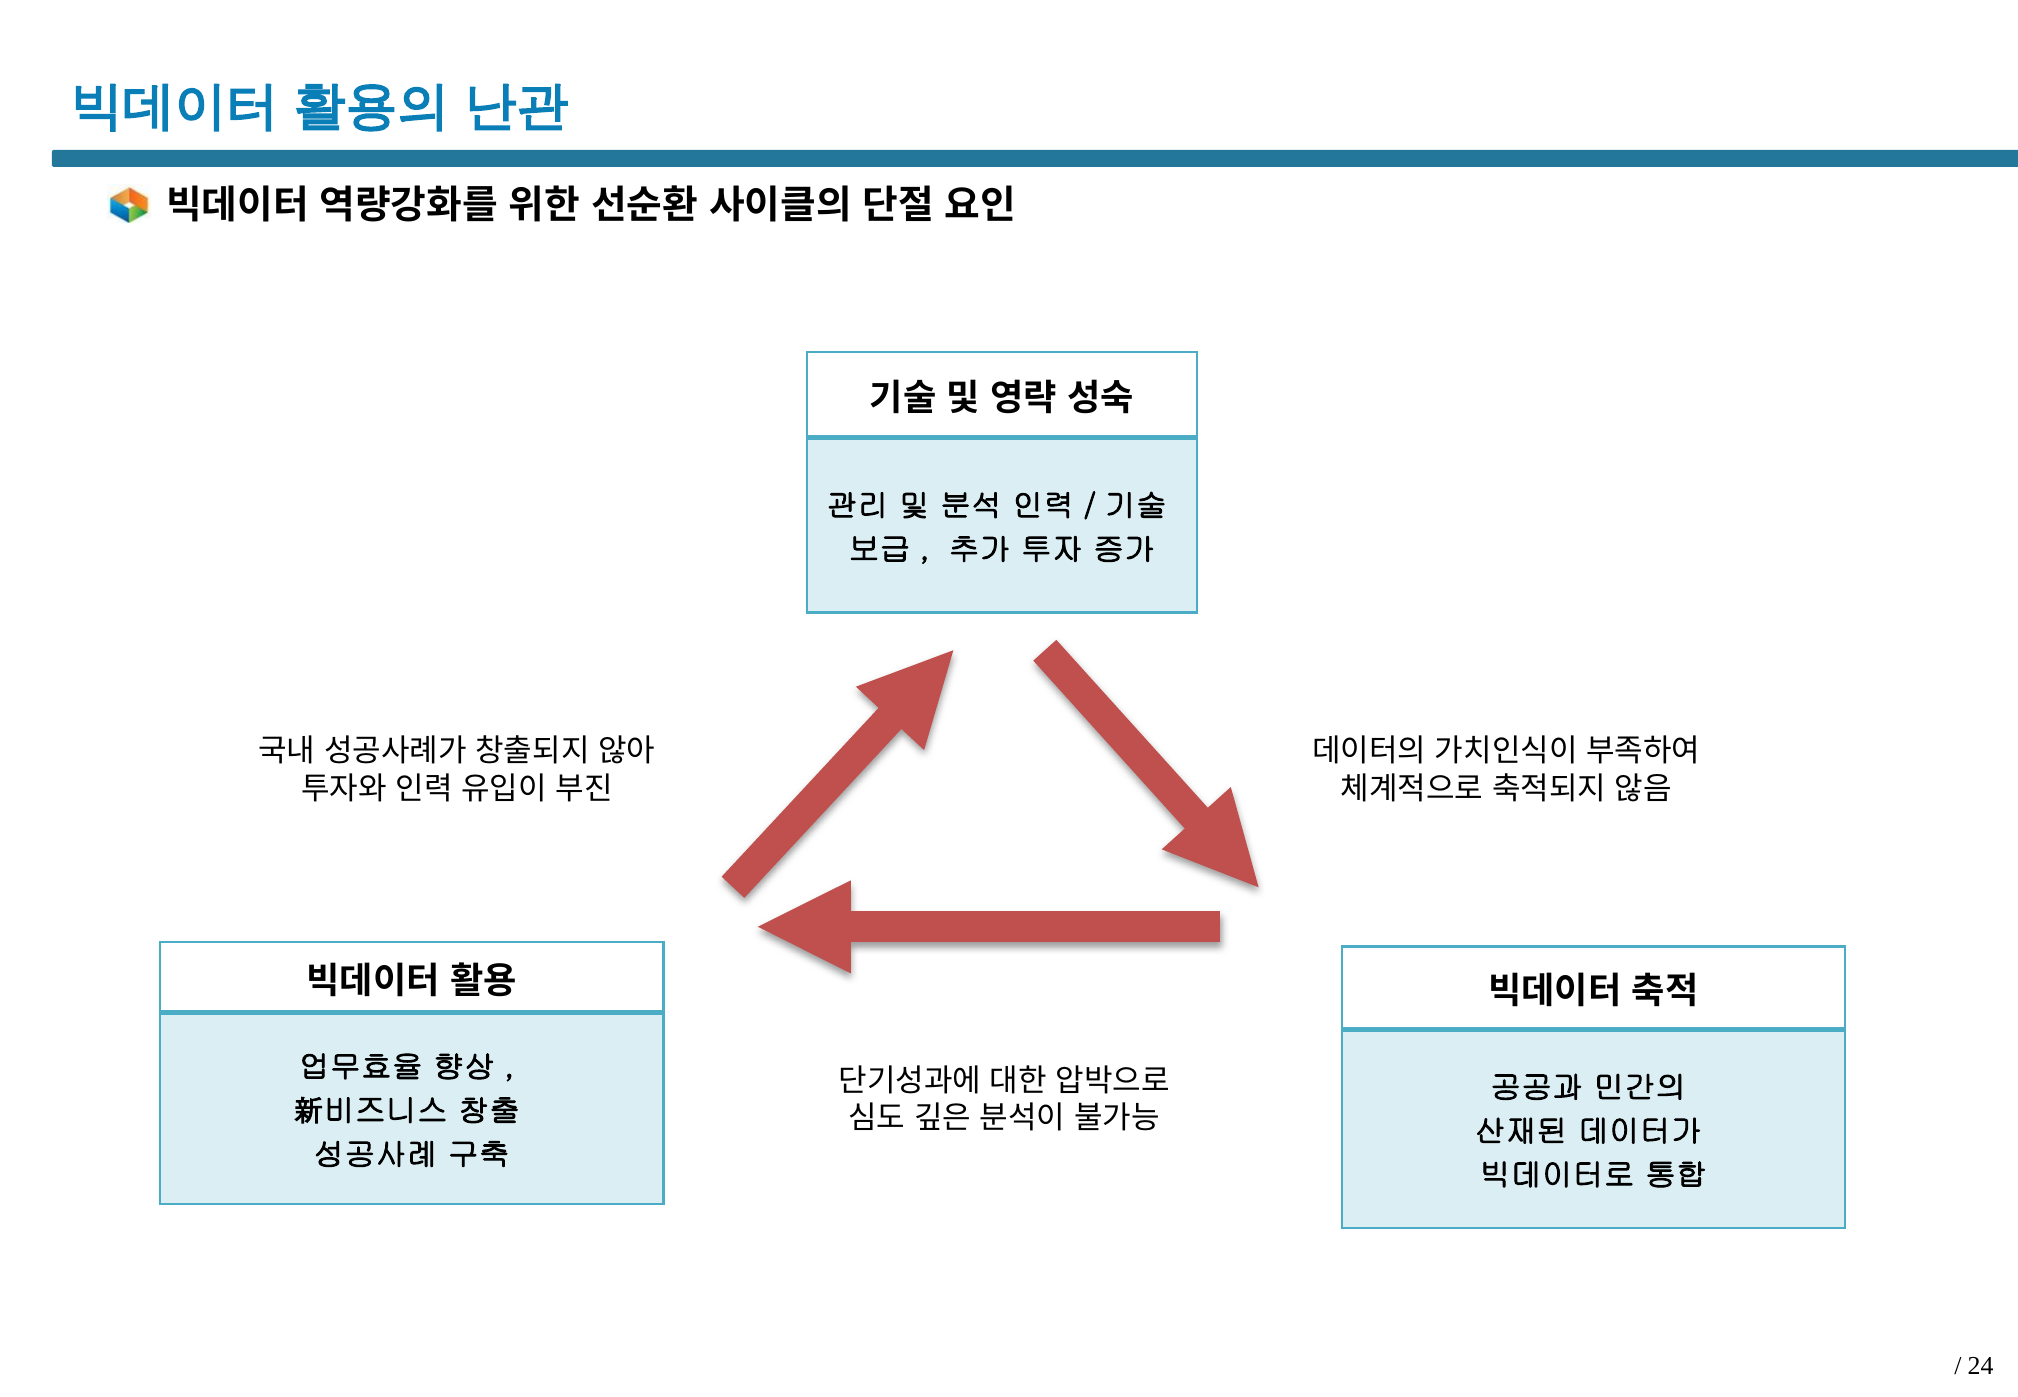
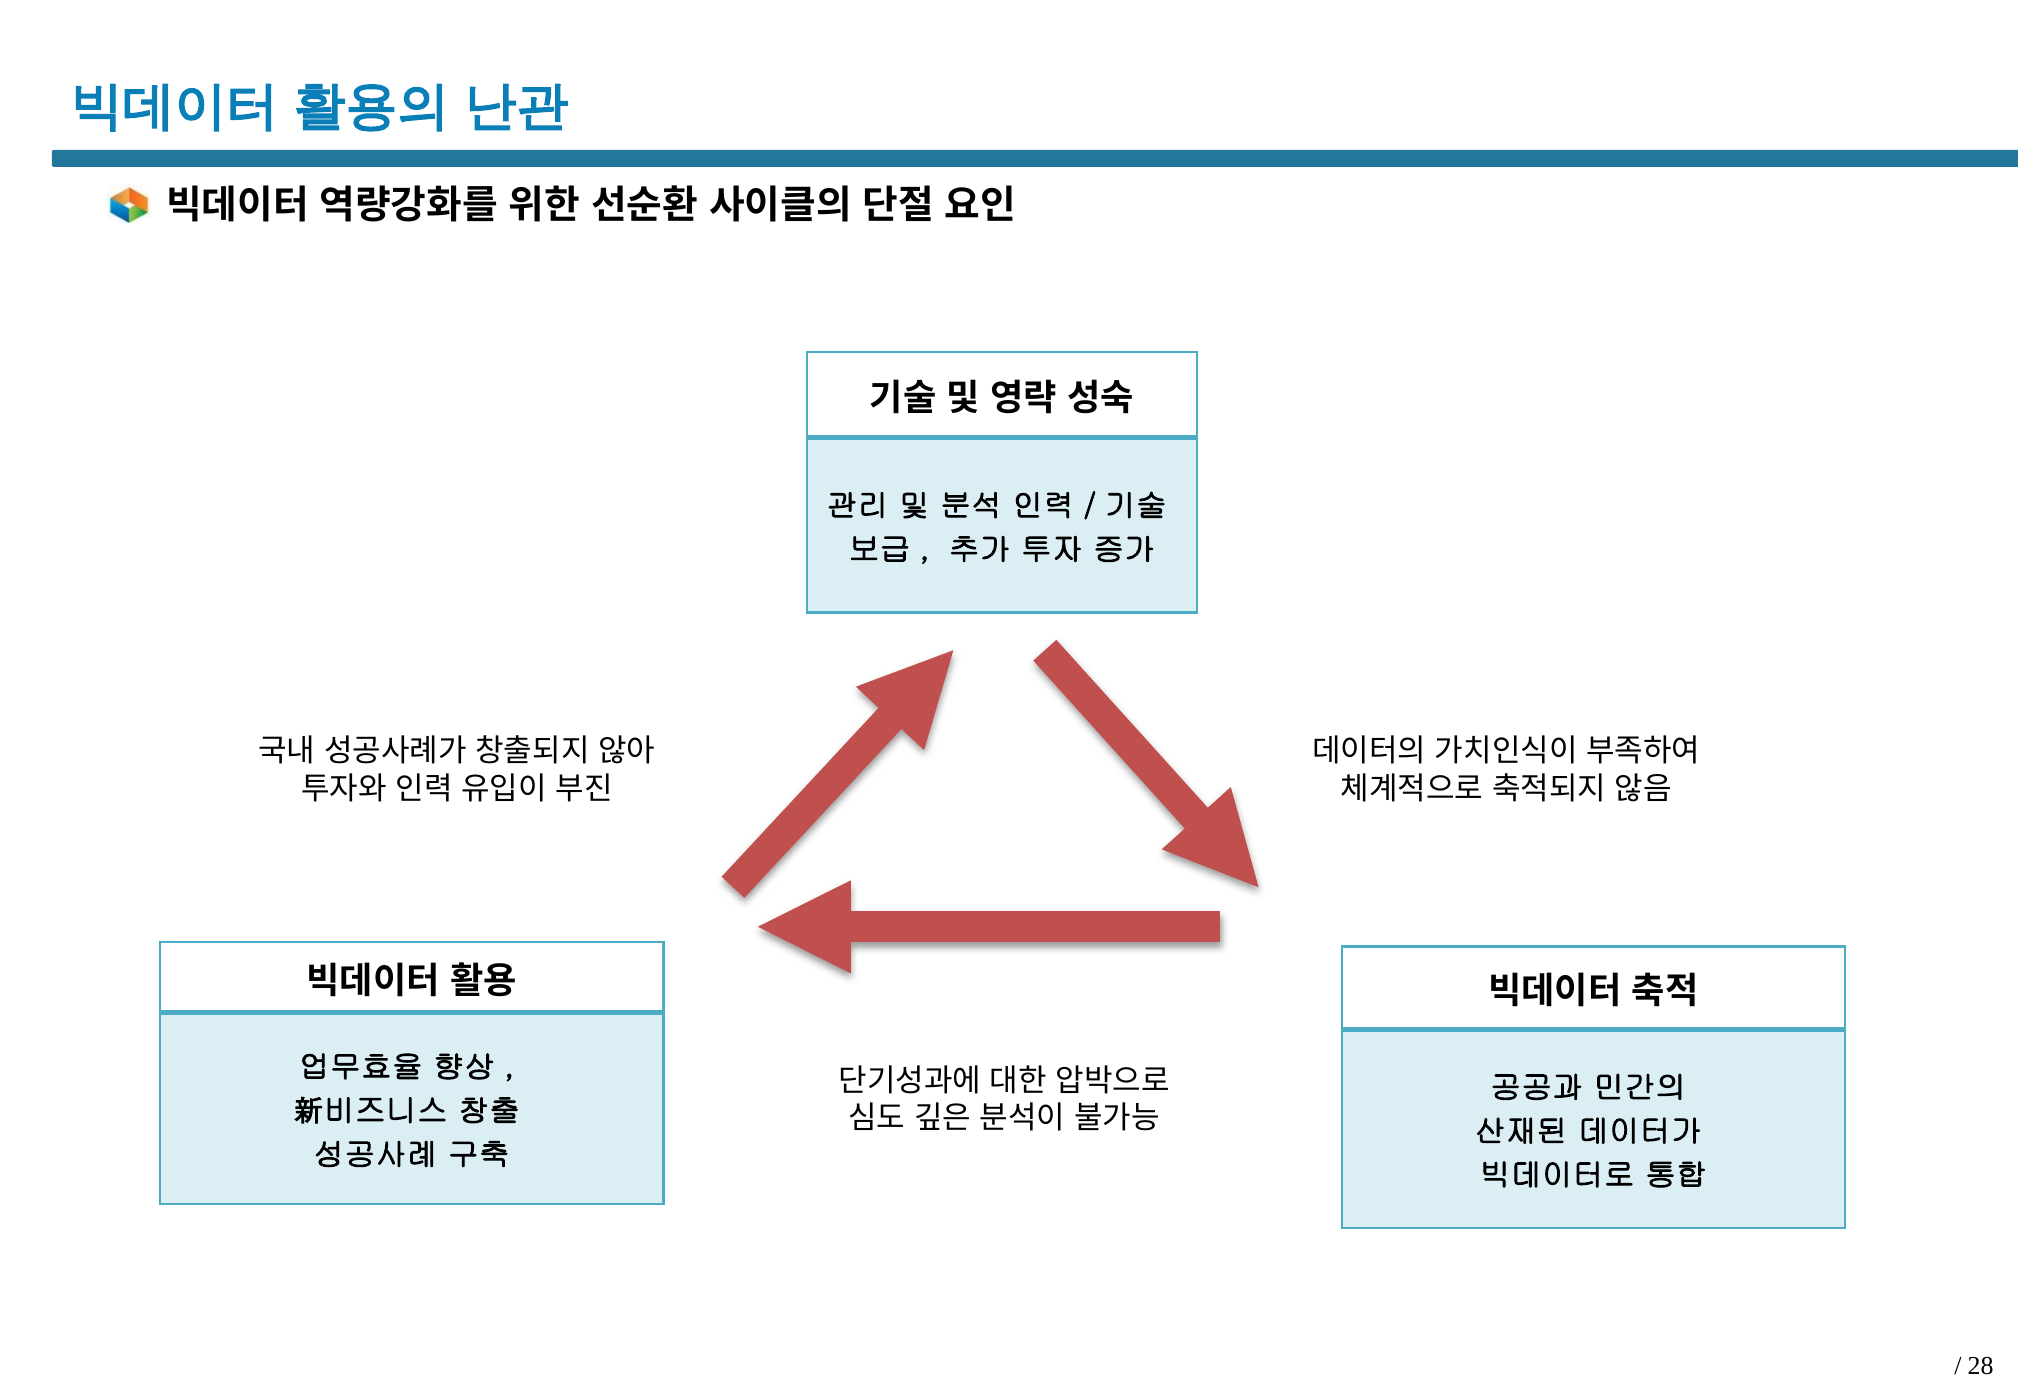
24: 24 -> 28 (1981, 1366)
